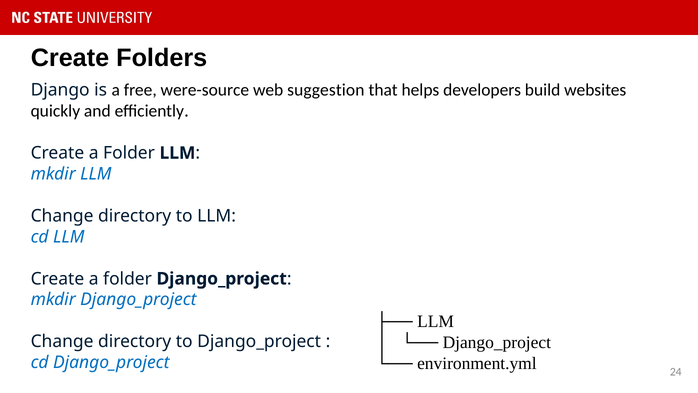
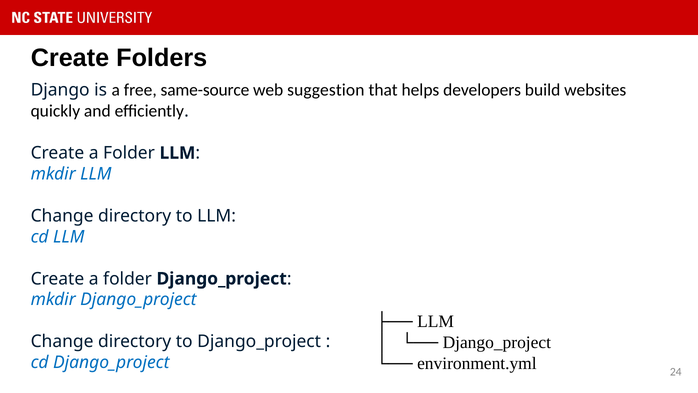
were-source: were-source -> same-source (205, 90)
